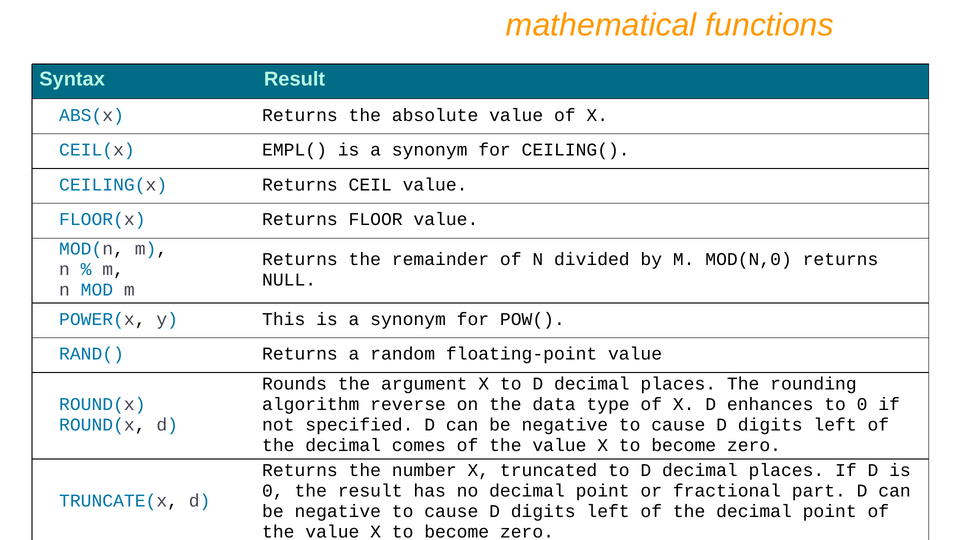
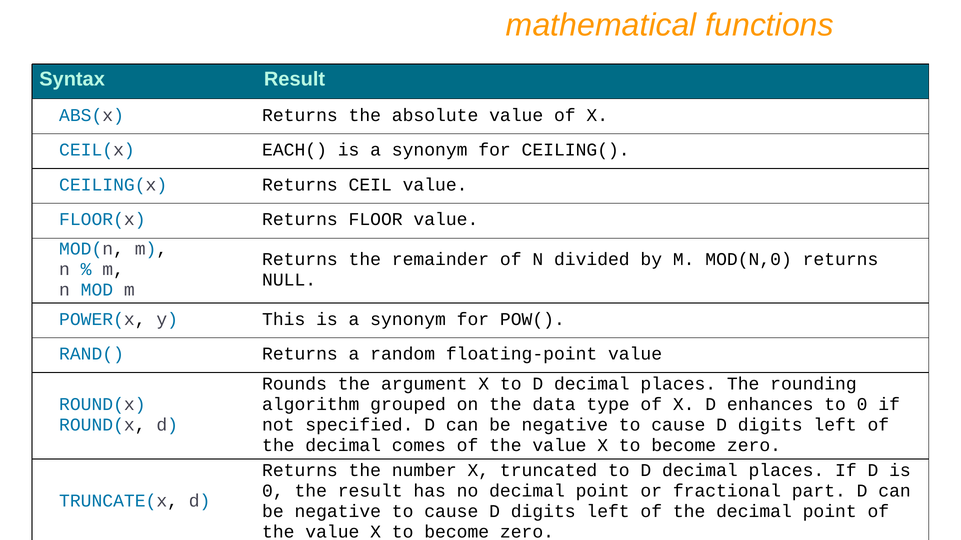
EMPL(: EMPL( -> EACH( (295, 150)
reverse: reverse -> grouped (408, 405)
